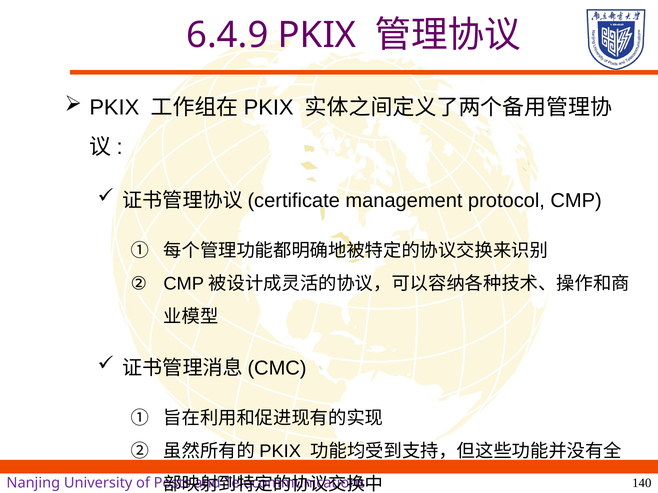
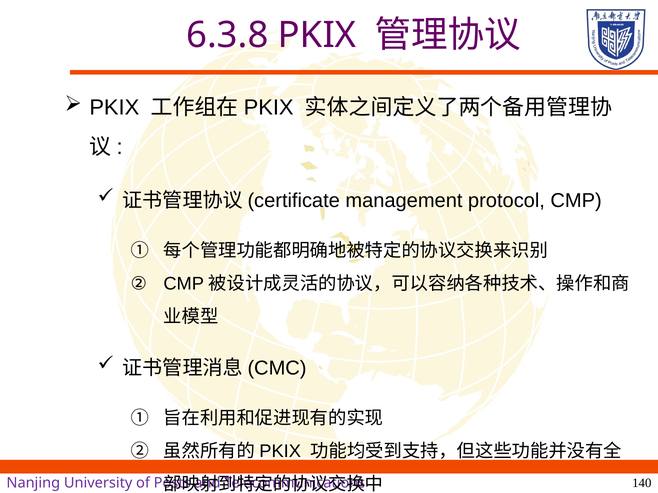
6.4.9: 6.4.9 -> 6.3.8 (227, 35)
